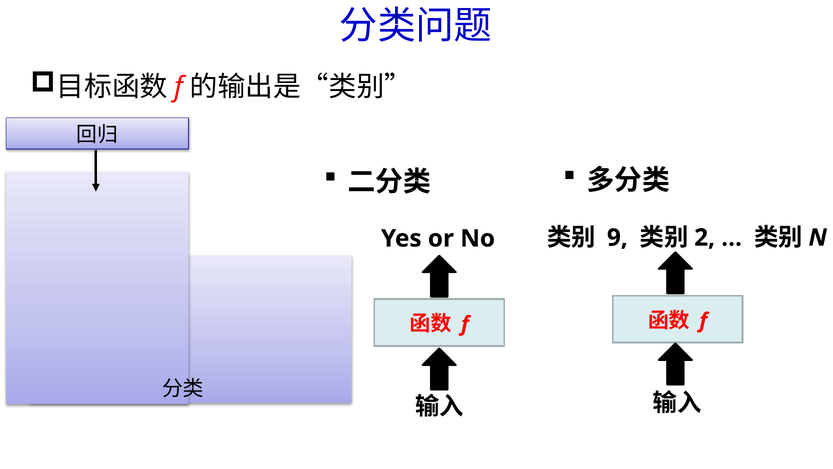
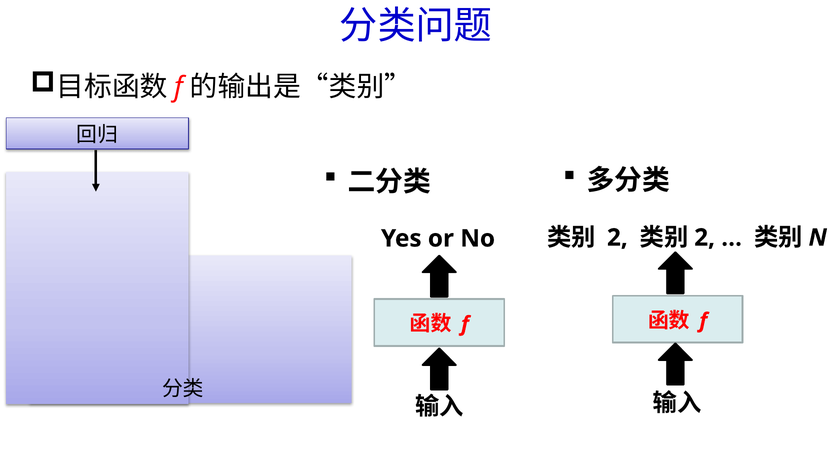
9: 9 -> 2 (617, 237)
